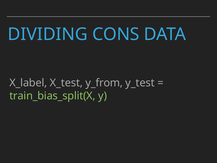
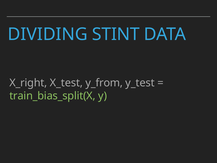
CONS: CONS -> STINT (116, 34)
X_label: X_label -> X_right (28, 83)
